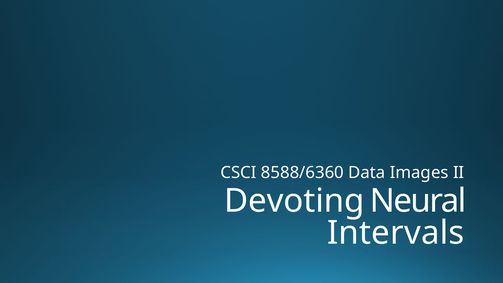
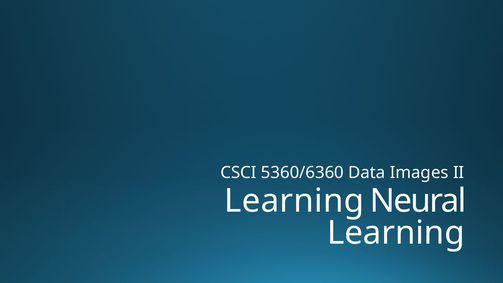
8588/6360: 8588/6360 -> 5360/6360 (302, 172)
Devoting: Devoting -> Learning (294, 201)
Intervals: Intervals -> Learning (396, 233)
